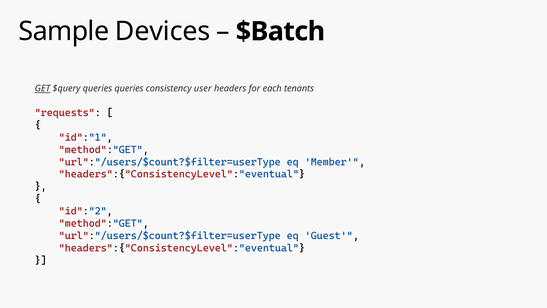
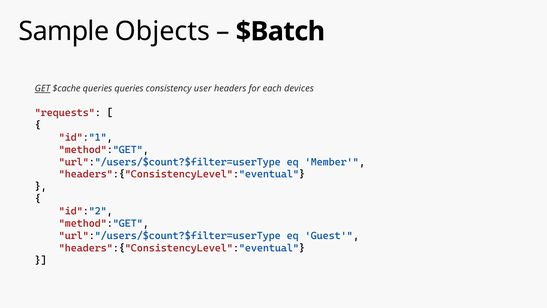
Devices: Devices -> Objects (163, 31)
$query: $query -> $cache (66, 88)
tenants: tenants -> devices (299, 88)
